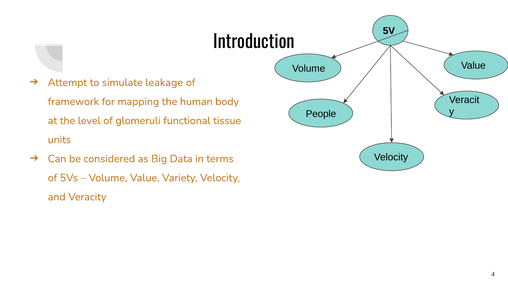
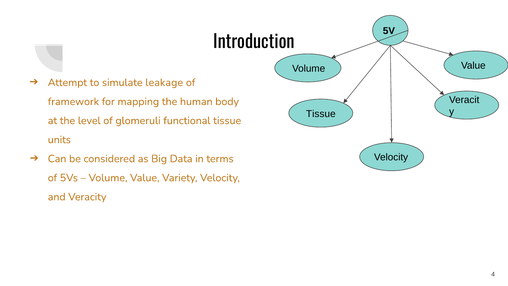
People: People -> Tissue (321, 114)
